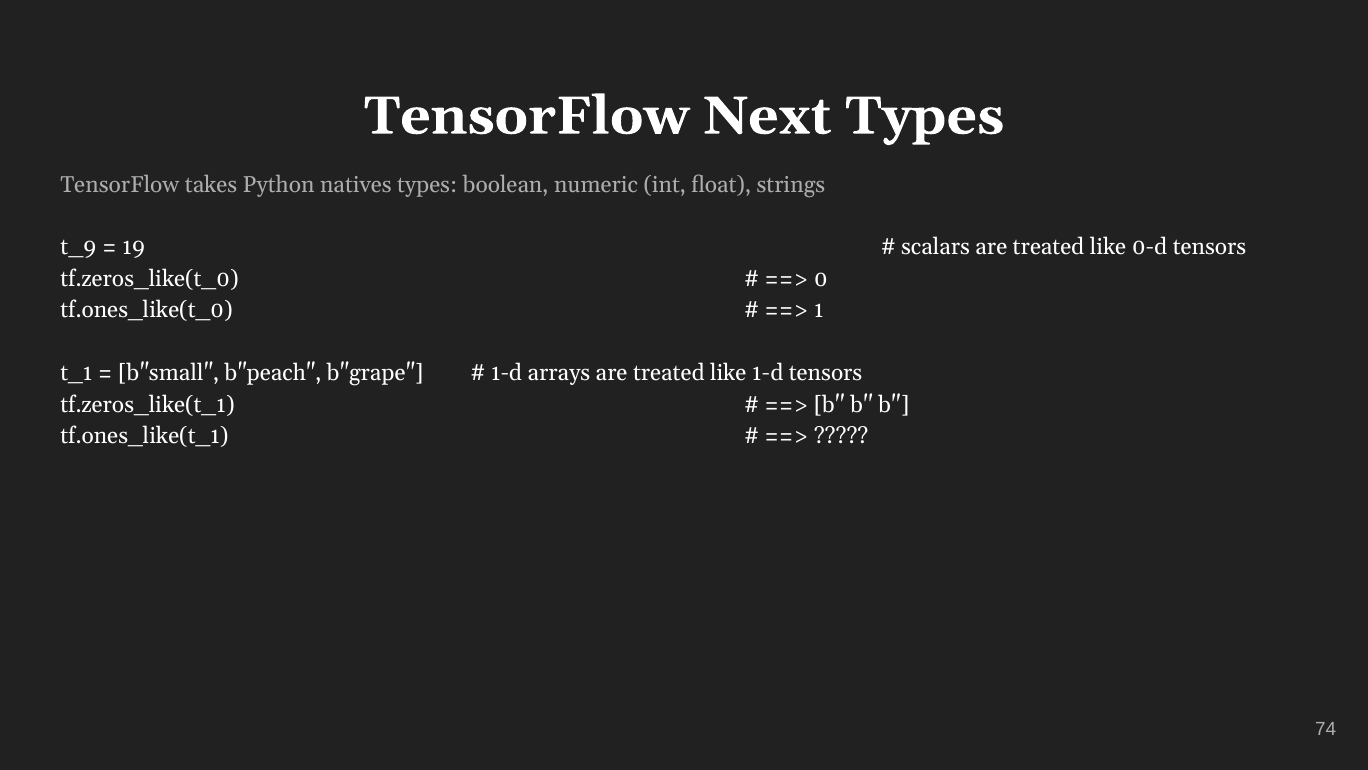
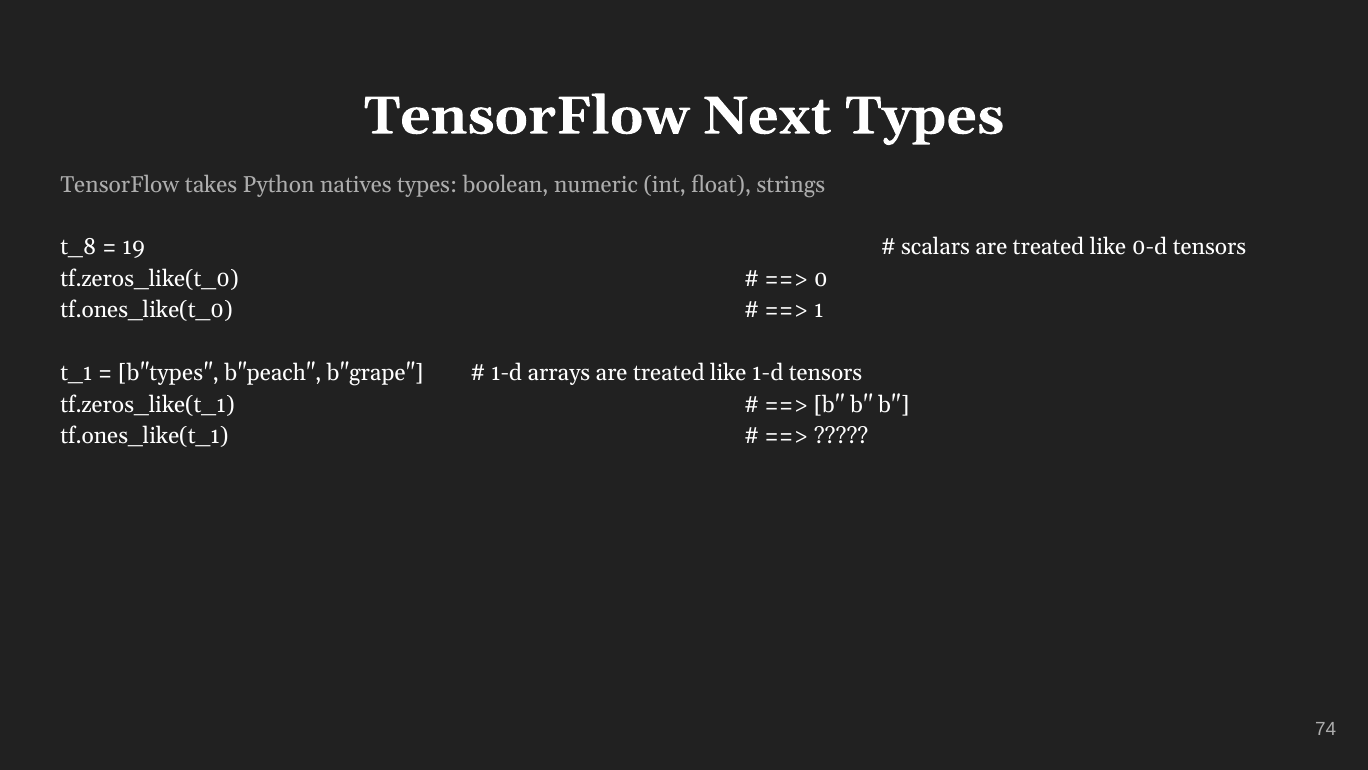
t_9: t_9 -> t_8 (78, 247)
b"small: b"small -> b"types (169, 373)
